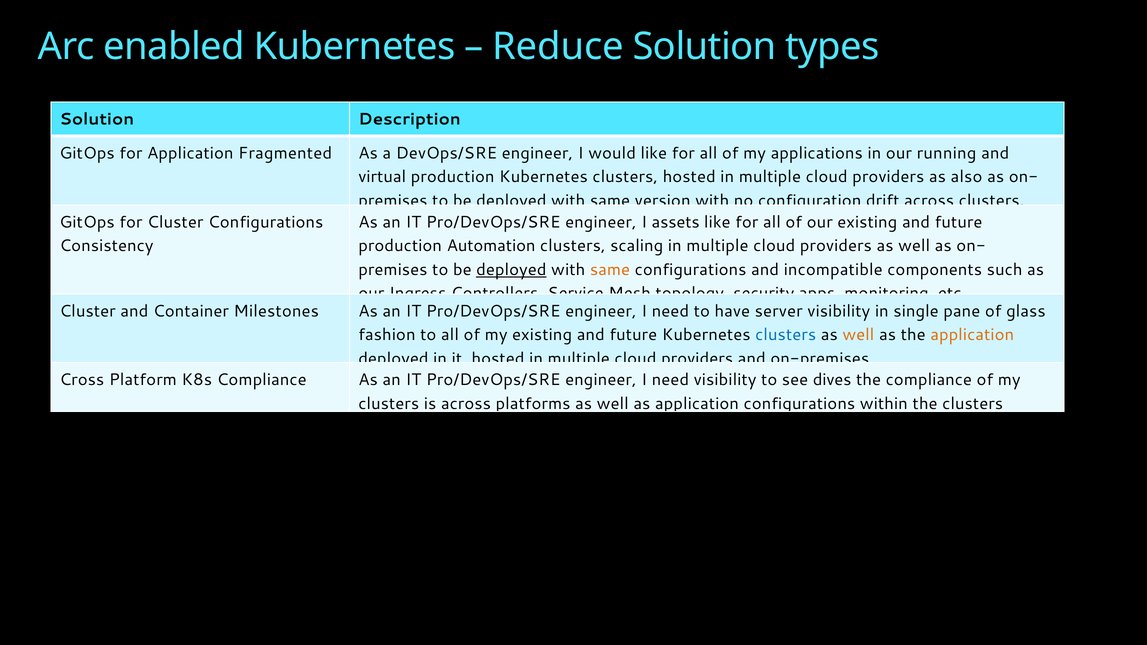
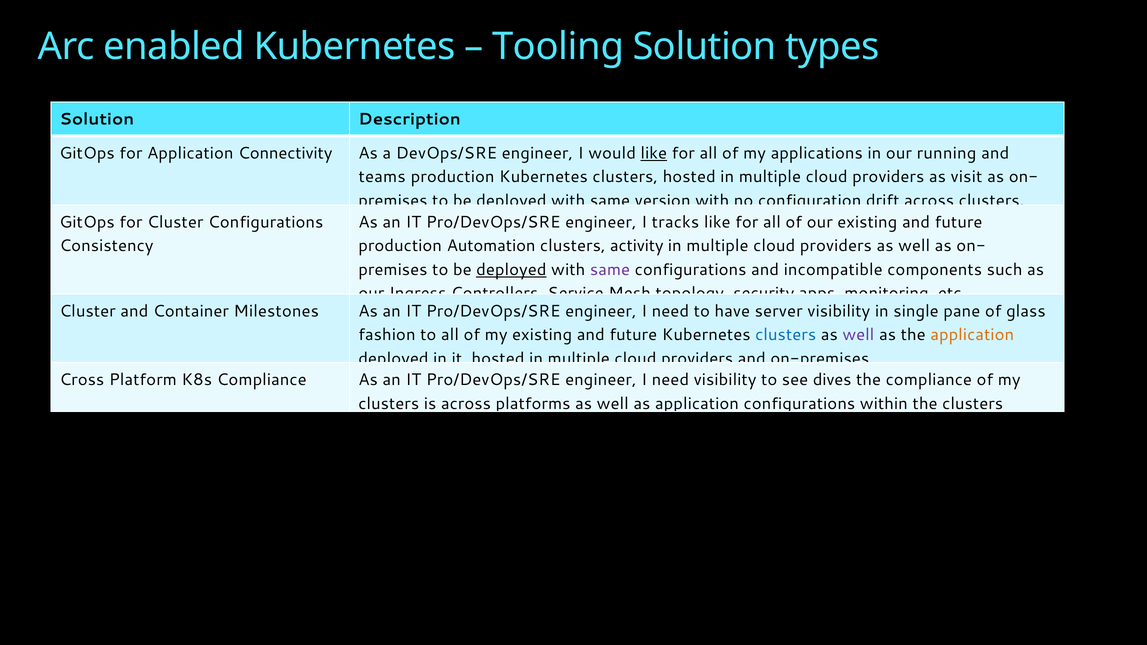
Reduce: Reduce -> Tooling (558, 47)
Fragmented: Fragmented -> Connectivity (285, 153)
like underline: none -> present (654, 153)
virtual: virtual -> teams (382, 177)
also: also -> visit (966, 177)
assets: assets -> tracks (676, 222)
scaling: scaling -> activity (637, 246)
same colour: orange -> purple (610, 270)
well colour: orange -> purple (858, 335)
